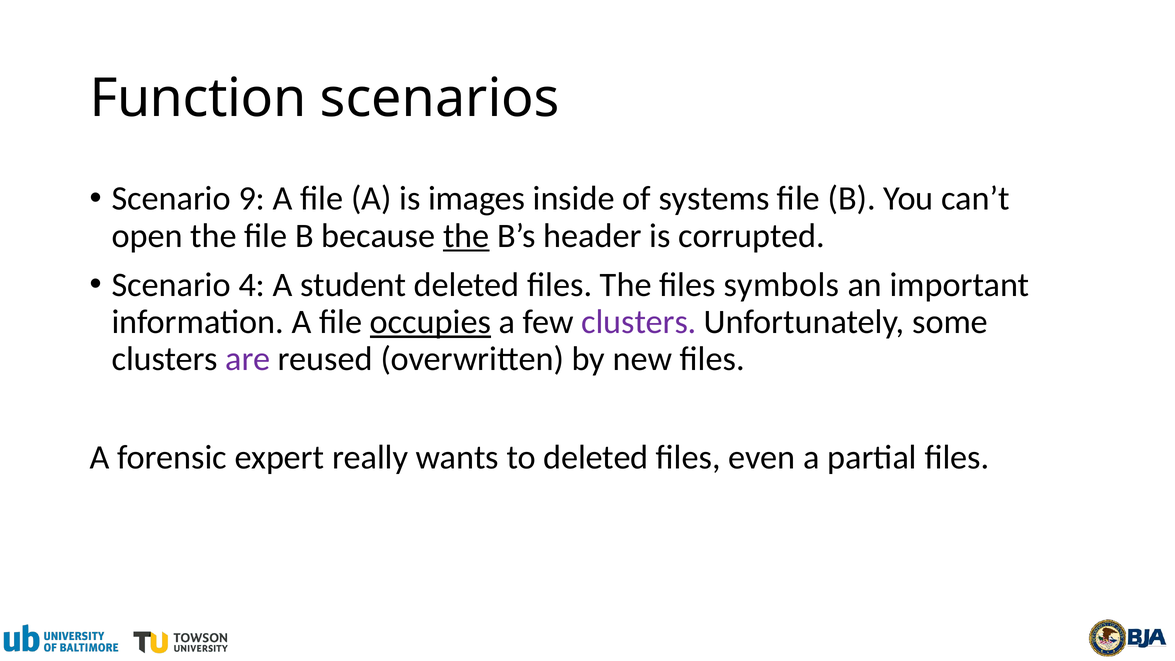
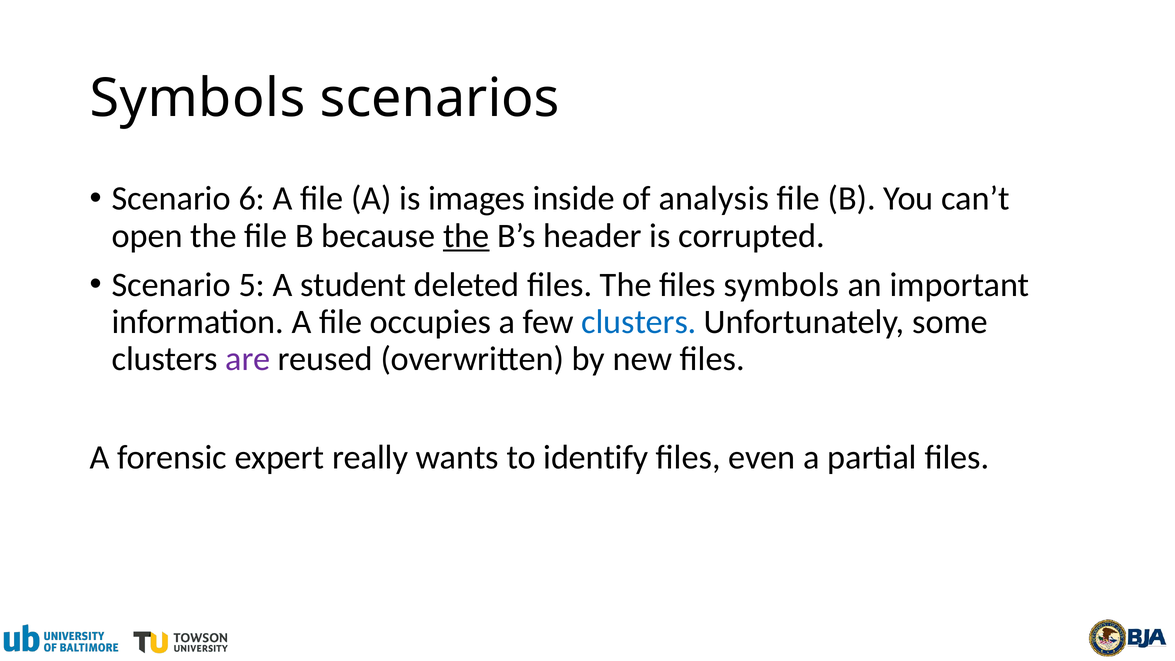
Function: Function -> Symbols (197, 99)
9: 9 -> 6 (252, 199)
systems: systems -> analysis (714, 199)
4: 4 -> 5 (252, 285)
occupies underline: present -> none (430, 322)
clusters colour: purple -> blue (639, 322)
to deleted: deleted -> identify (596, 458)
